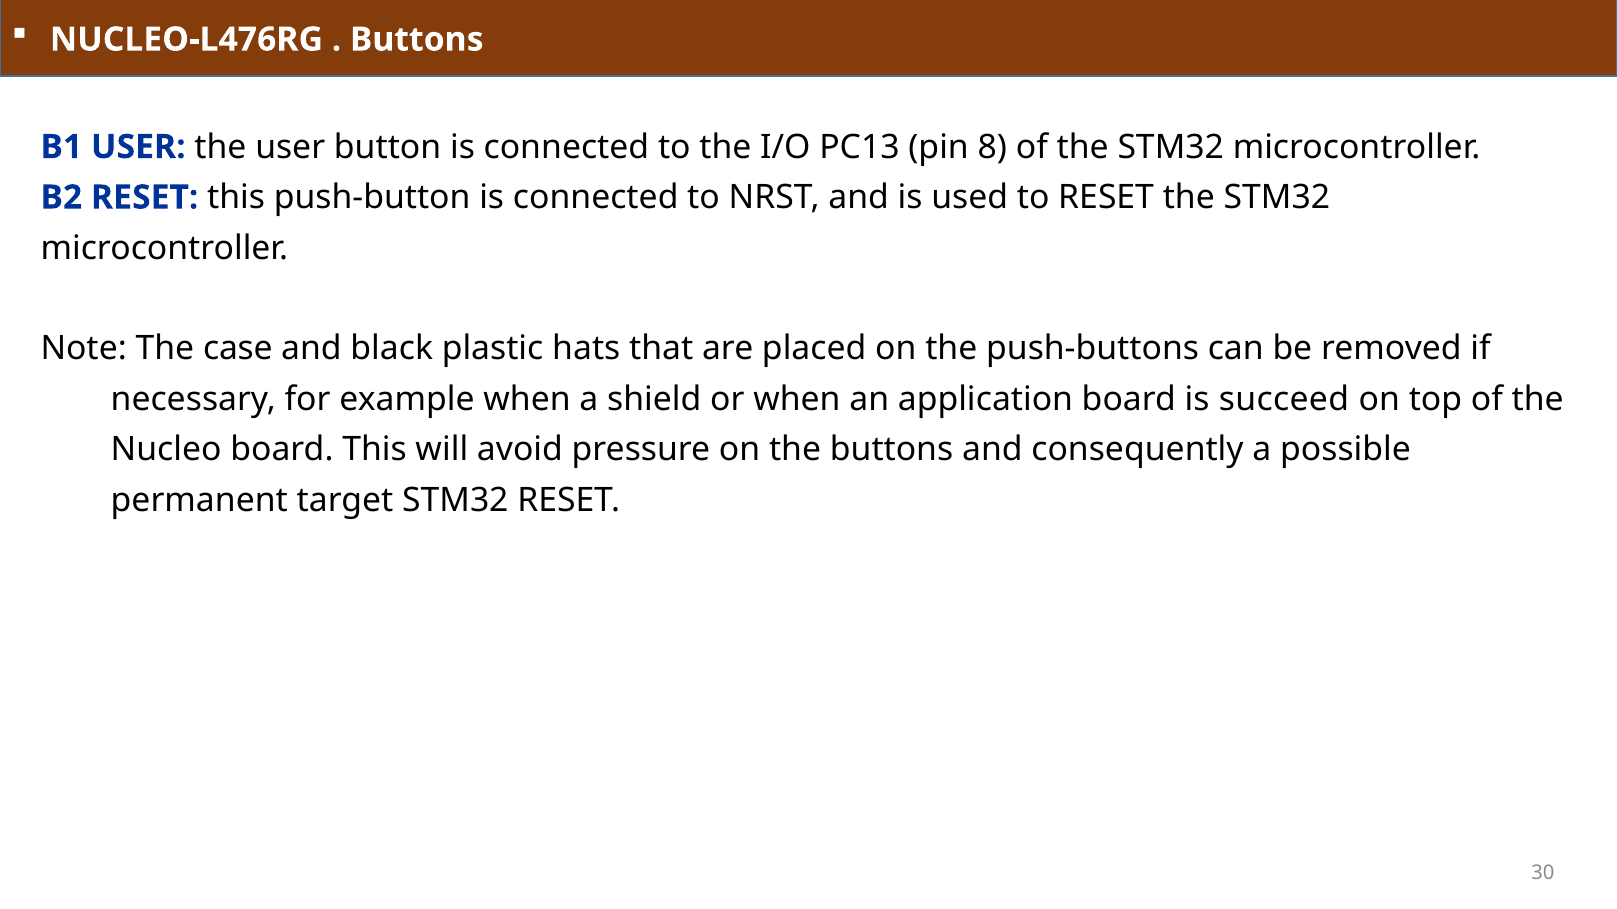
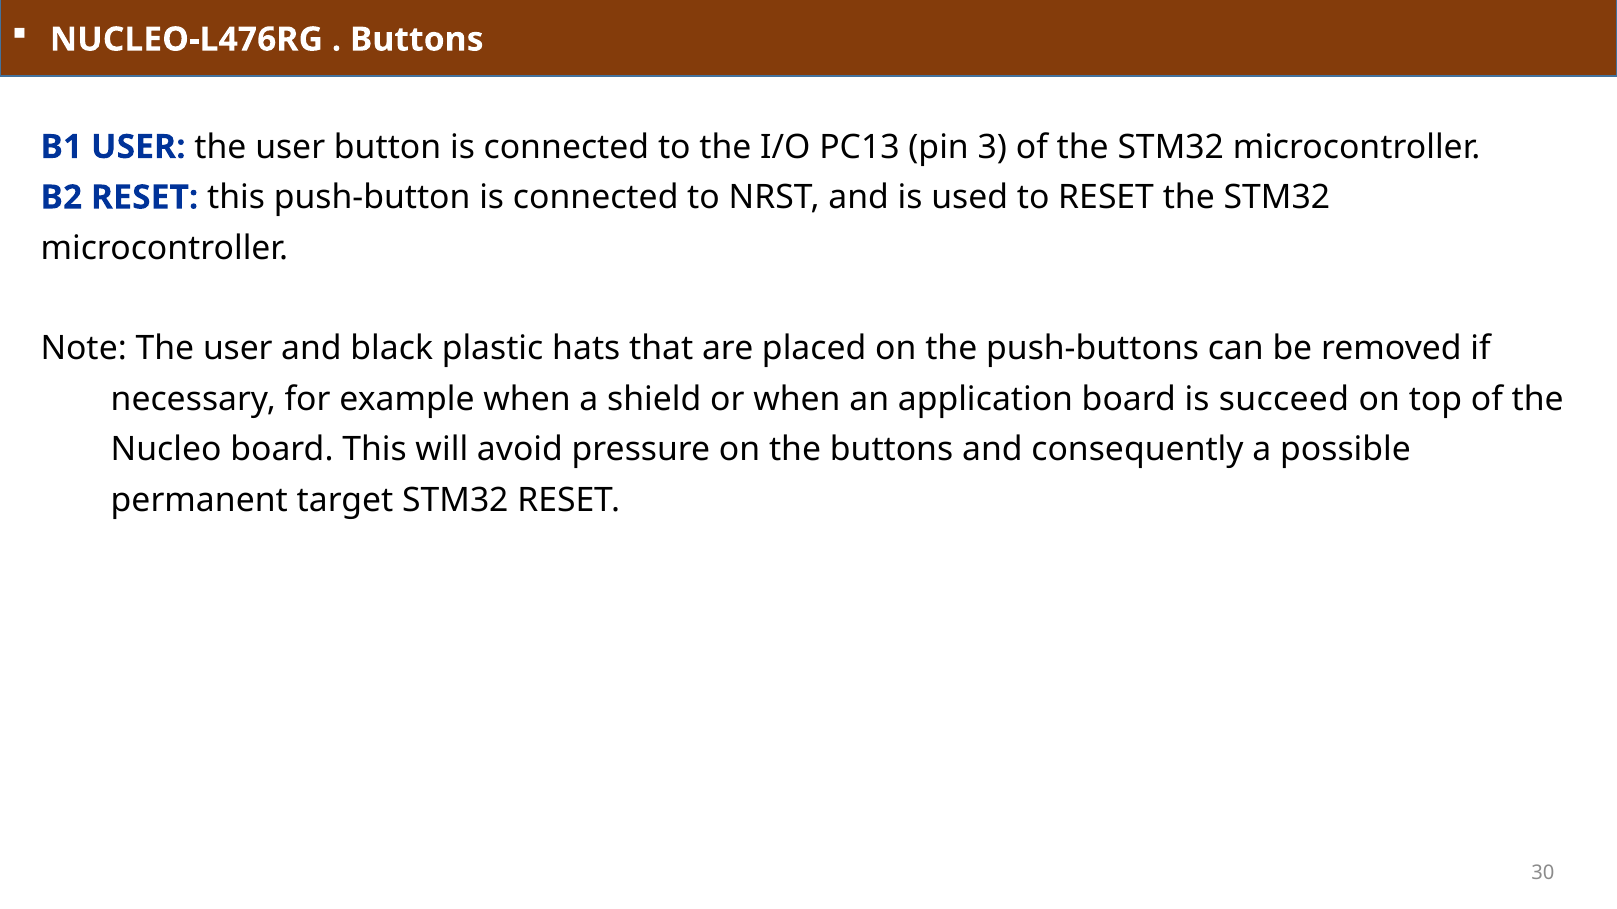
8: 8 -> 3 (992, 147)
Note The case: case -> user (238, 349)
